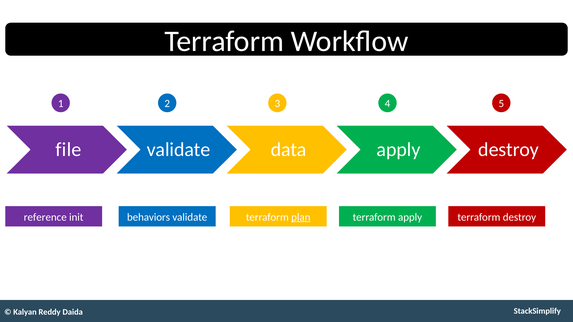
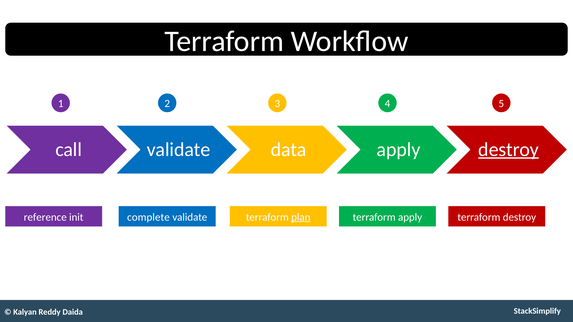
file: file -> call (69, 150)
destroy underline: none -> present (509, 150)
behaviors: behaviors -> complete (148, 217)
